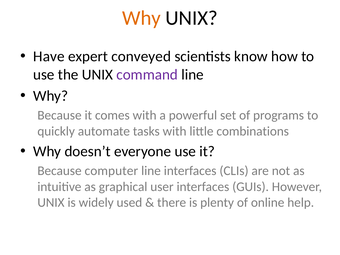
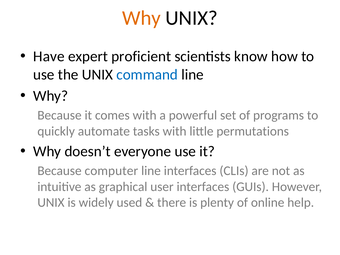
conveyed: conveyed -> proficient (141, 56)
command colour: purple -> blue (147, 75)
combinations: combinations -> permutations (253, 131)
